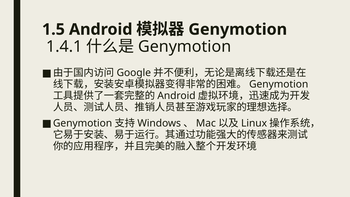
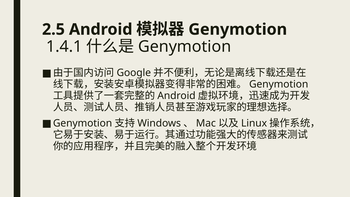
1.5: 1.5 -> 2.5 (53, 29)
